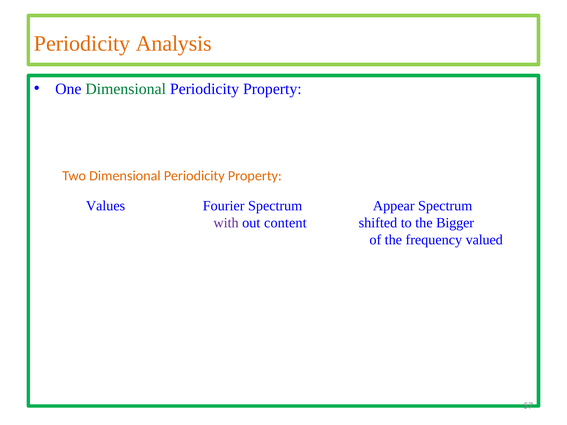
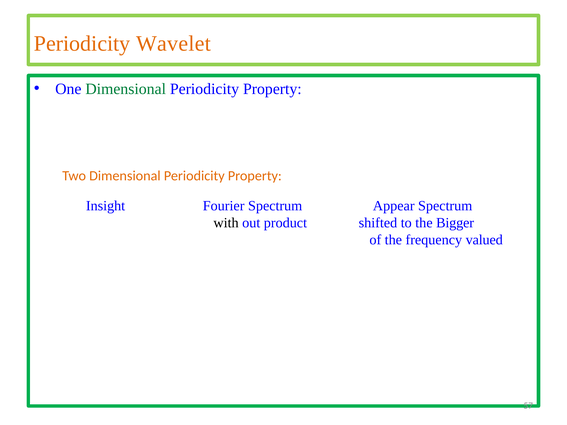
Analysis: Analysis -> Wavelet (174, 44)
Values: Values -> Insight (106, 206)
with colour: purple -> black (226, 223)
content: content -> product (285, 223)
